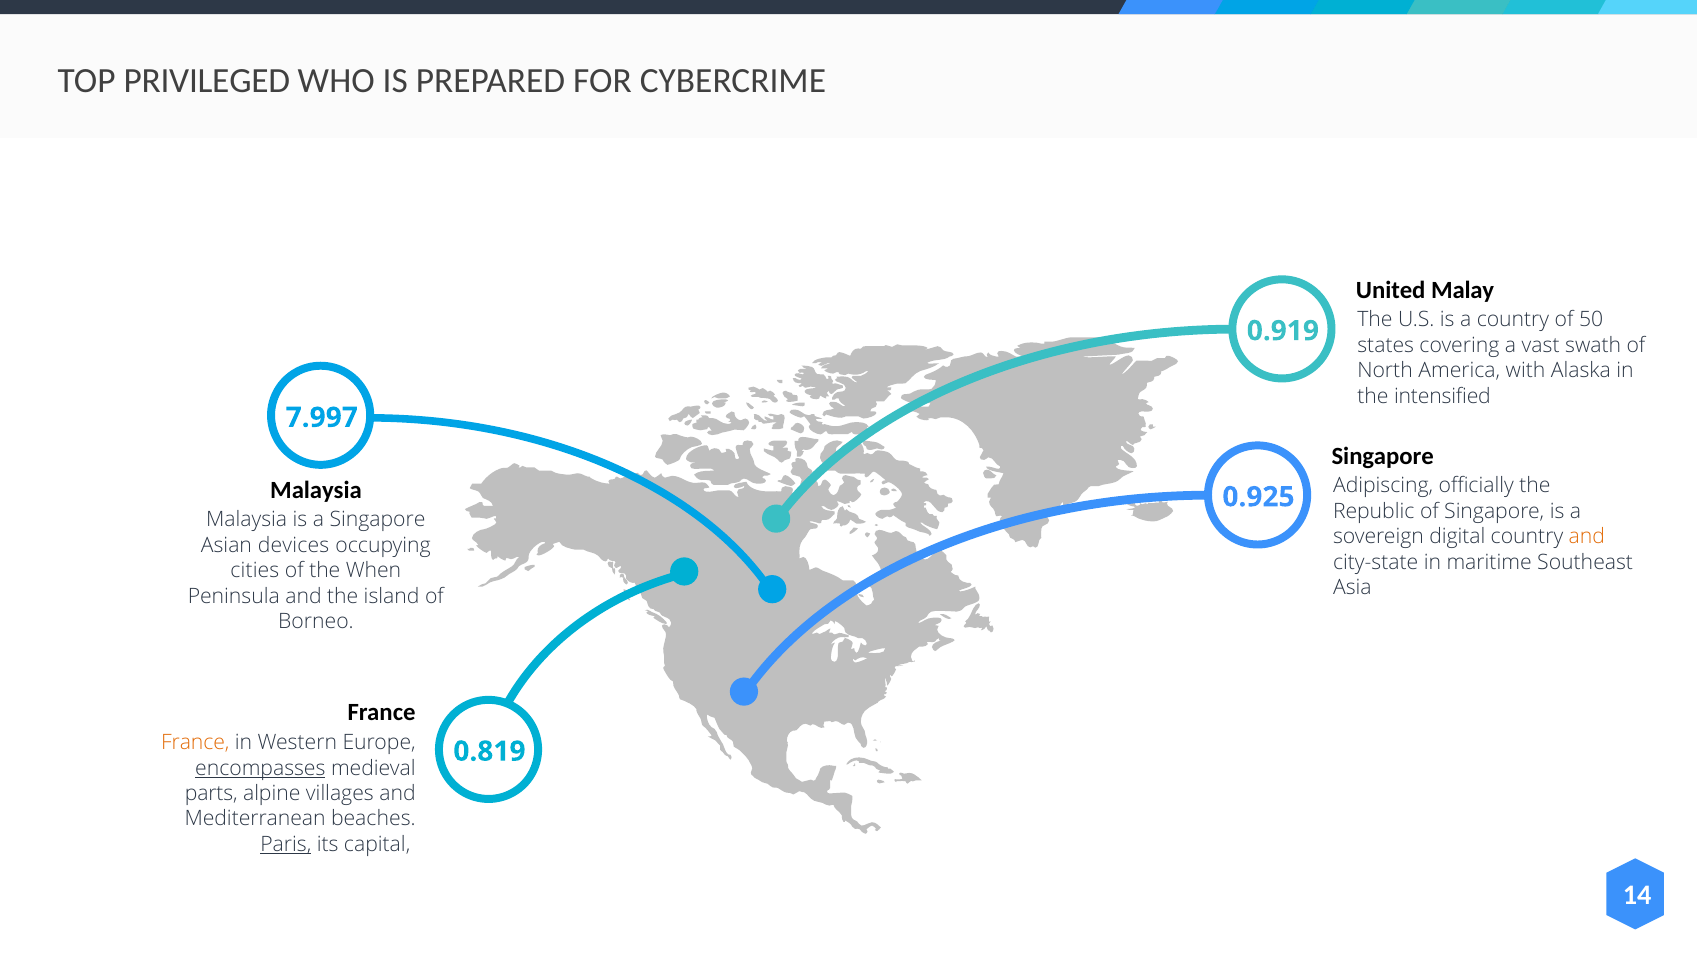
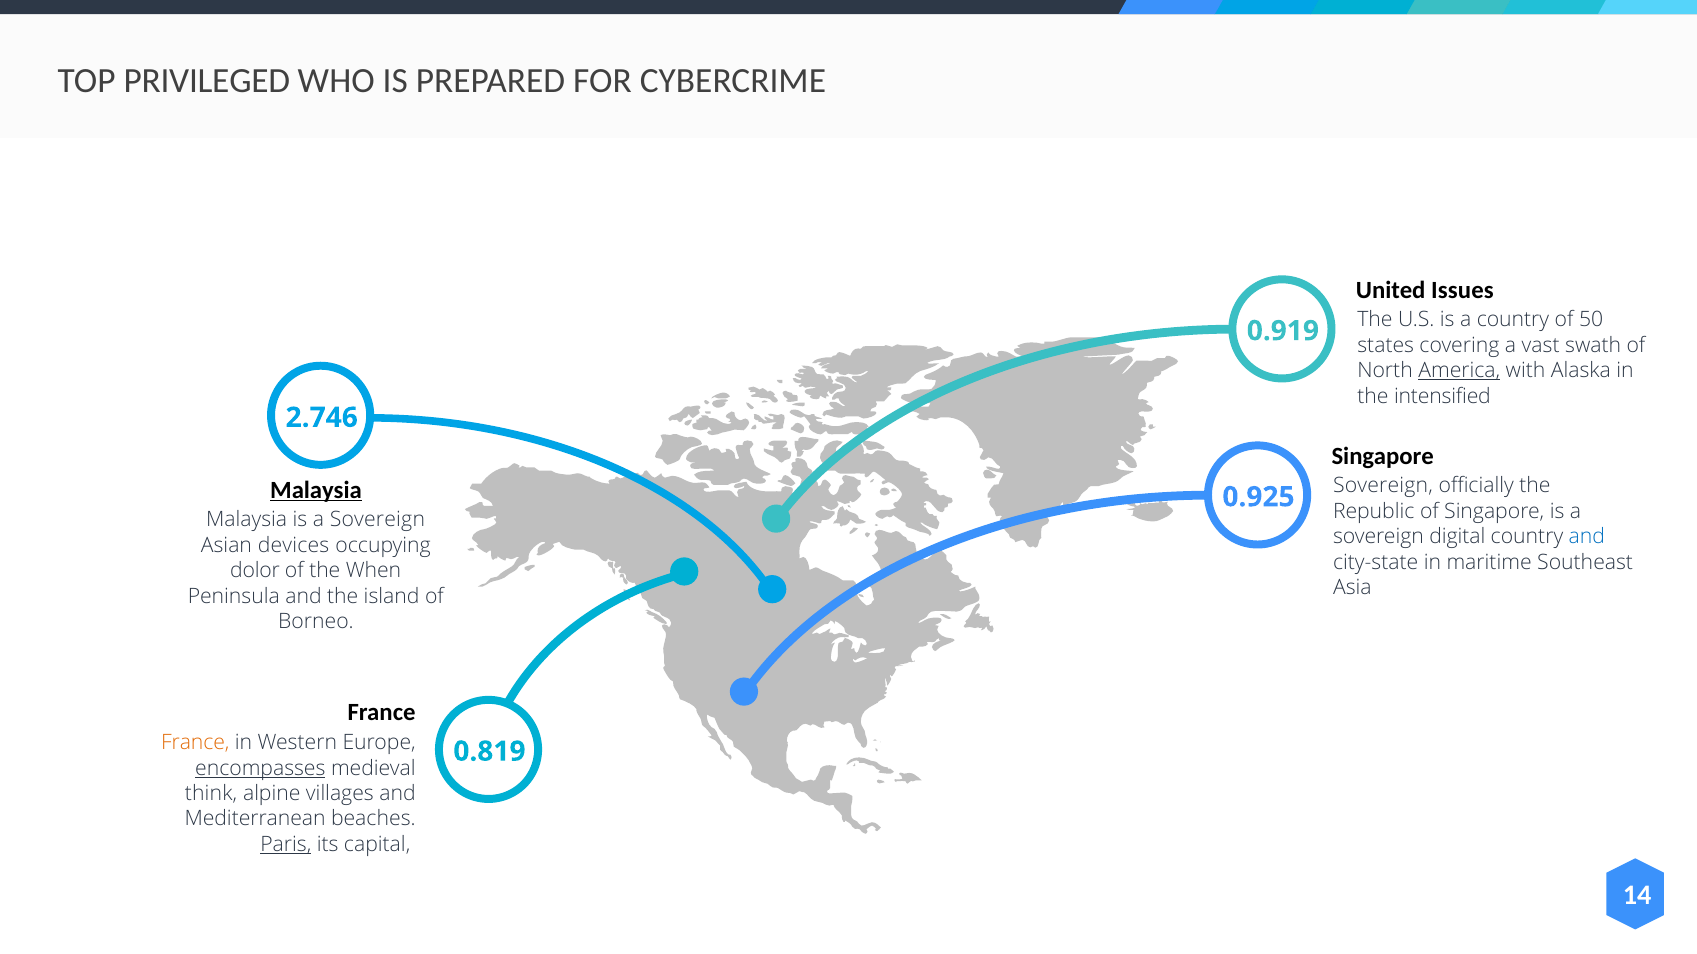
Malay: Malay -> Issues (1462, 290)
America underline: none -> present (1459, 371)
7.997: 7.997 -> 2.746 (322, 418)
Adipiscing: Adipiscing -> Sovereign (1383, 486)
Malaysia underline: none -> present (316, 490)
Malaysia is a Singapore: Singapore -> Sovereign (377, 520)
and colour: orange -> blue (1587, 537)
cities: cities -> dolor (255, 571)
parts: parts -> think (211, 794)
